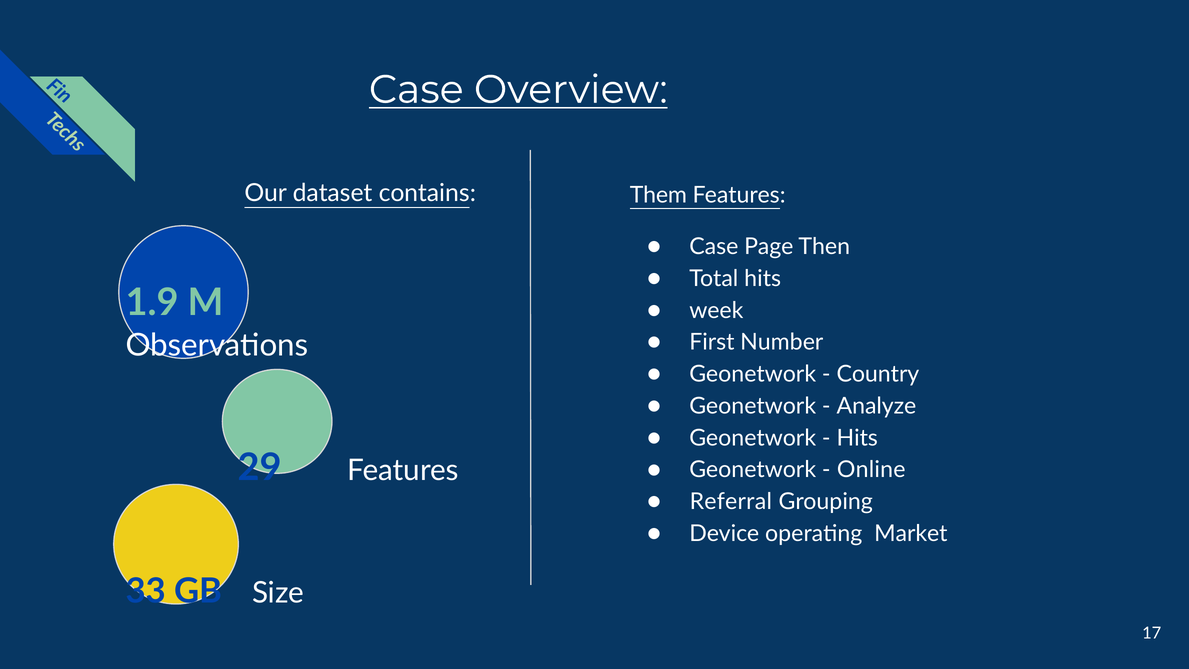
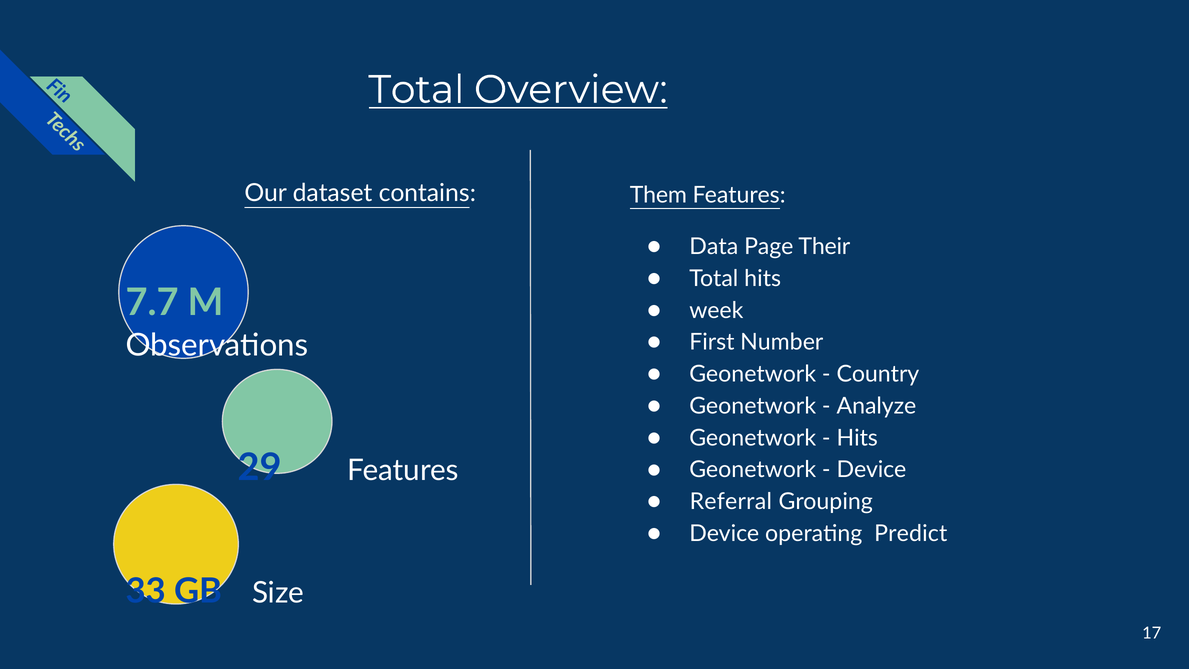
Case: Case -> Total (416, 90)
Case: Case -> Data (714, 247)
Then: Then -> Their (824, 247)
1.9: 1.9 -> 7.7 (152, 303)
Online: Online -> Device (871, 470)
Market: Market -> Predict (911, 534)
